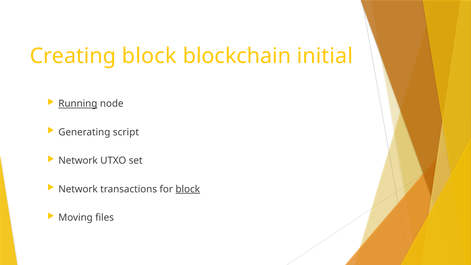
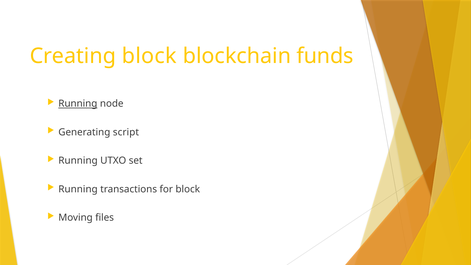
initial: initial -> funds (325, 56)
Network: Network -> Running (78, 161)
Network: Network -> Running (78, 189)
block underline: present -> none (188, 189)
